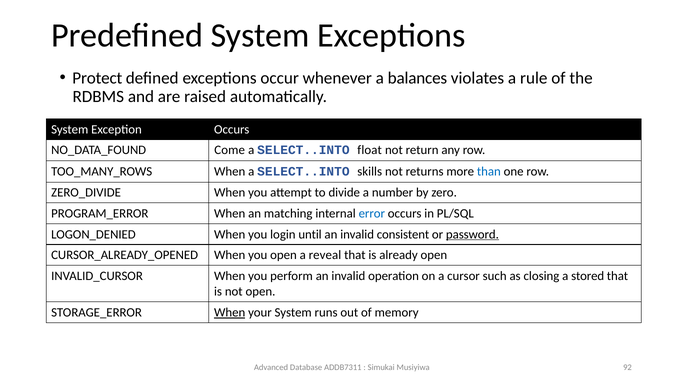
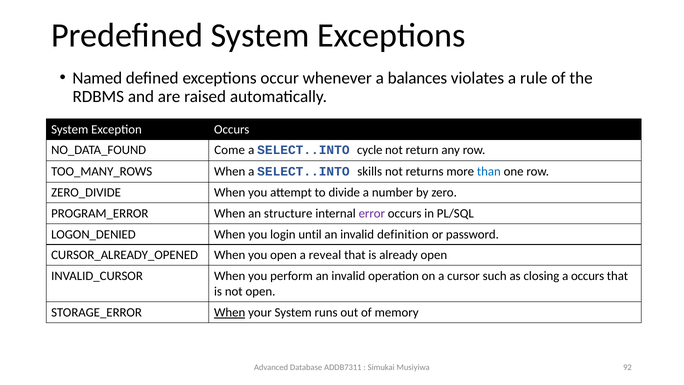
Protect: Protect -> Named (97, 78)
float: float -> cycle (370, 150)
matching: matching -> structure (288, 213)
error colour: blue -> purple (372, 213)
consistent: consistent -> definition (403, 234)
password underline: present -> none (472, 234)
a stored: stored -> occurs (588, 276)
